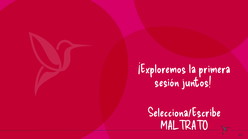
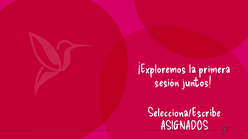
MALTRATO: MALTRATO -> ASIGNADOS (184, 126)
